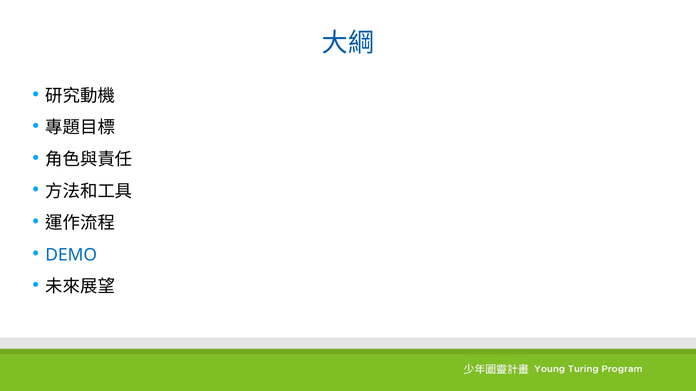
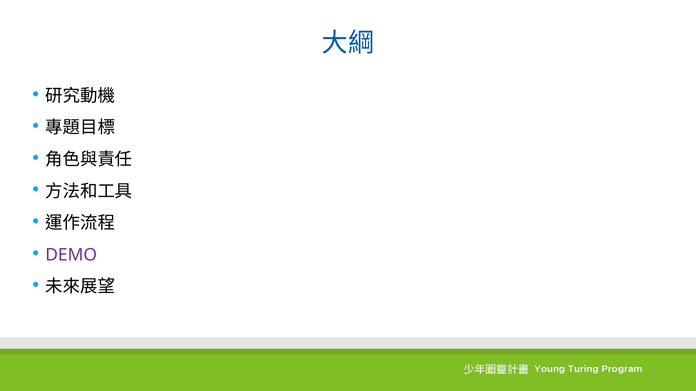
DEMO colour: blue -> purple (71, 255)
